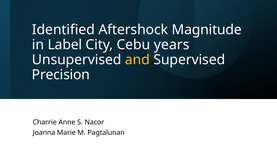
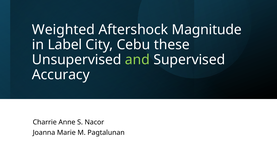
Identified: Identified -> Weighted (63, 30)
years: years -> these (172, 45)
and colour: yellow -> light green (137, 60)
Precision: Precision -> Accuracy (61, 75)
